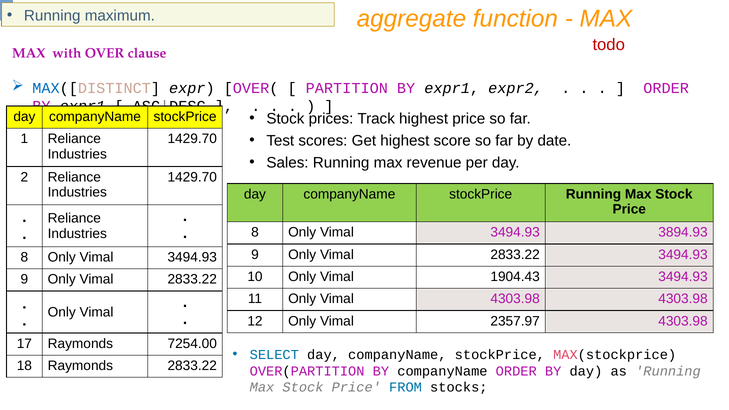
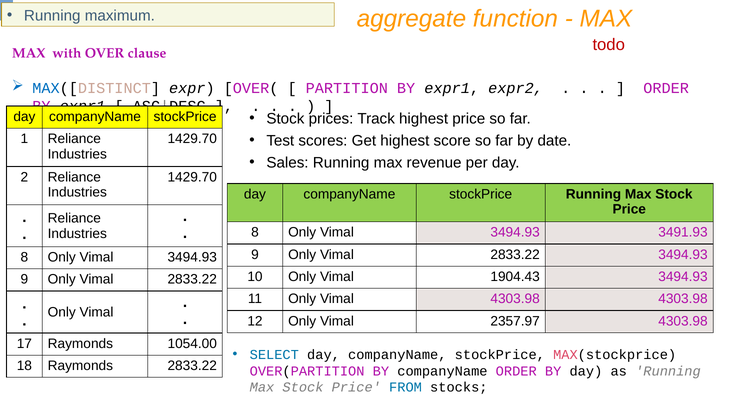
3894.93: 3894.93 -> 3491.93 (683, 232)
7254.00: 7254.00 -> 1054.00 (192, 344)
